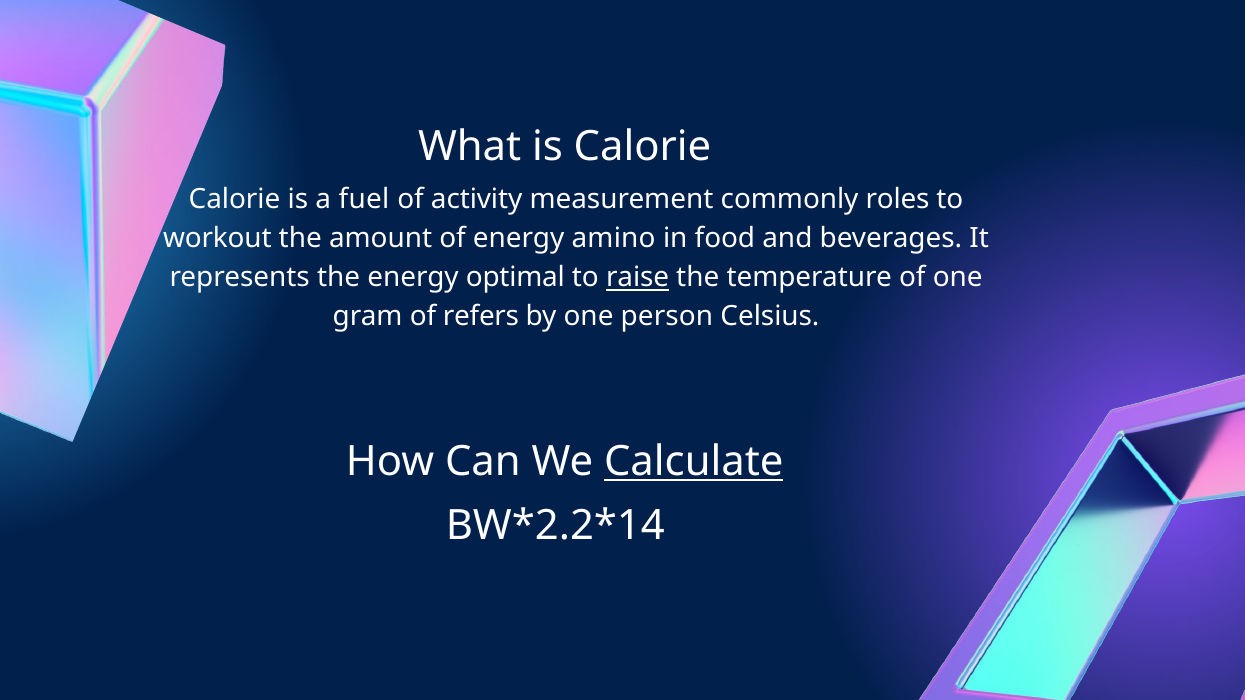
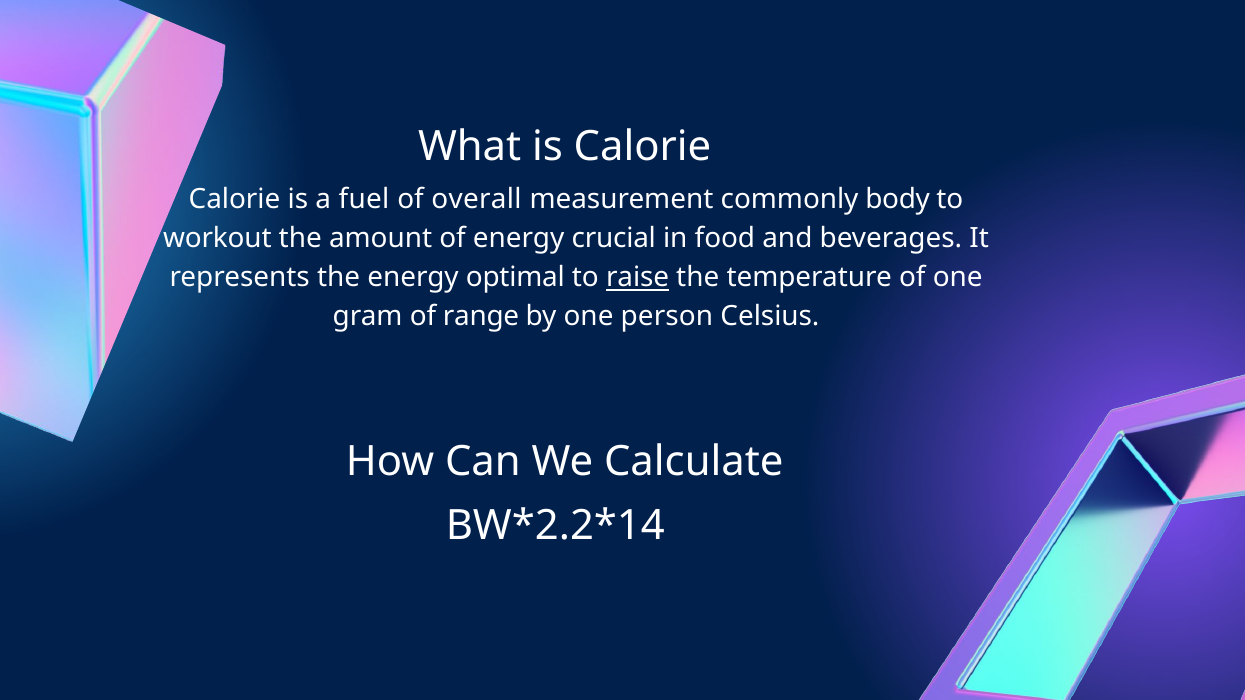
activity: activity -> overall (476, 200)
roles: roles -> body (898, 200)
amino: amino -> crucial (614, 239)
refers: refers -> range (481, 317)
Calculate underline: present -> none (694, 462)
